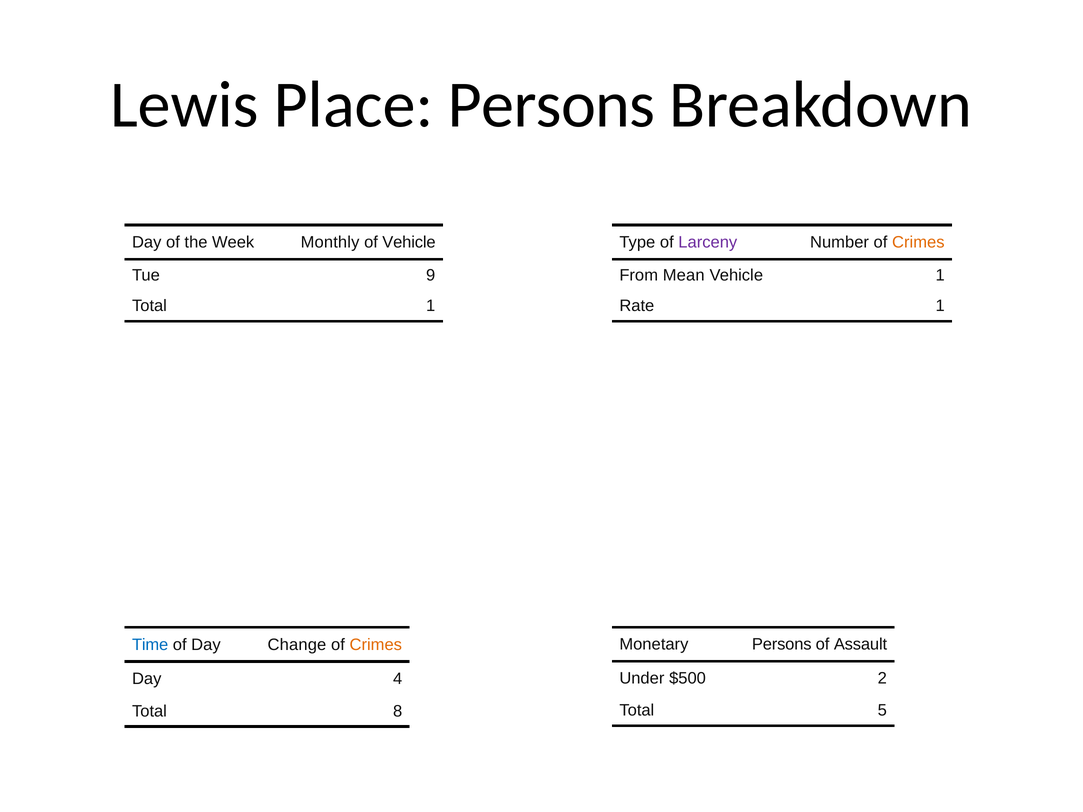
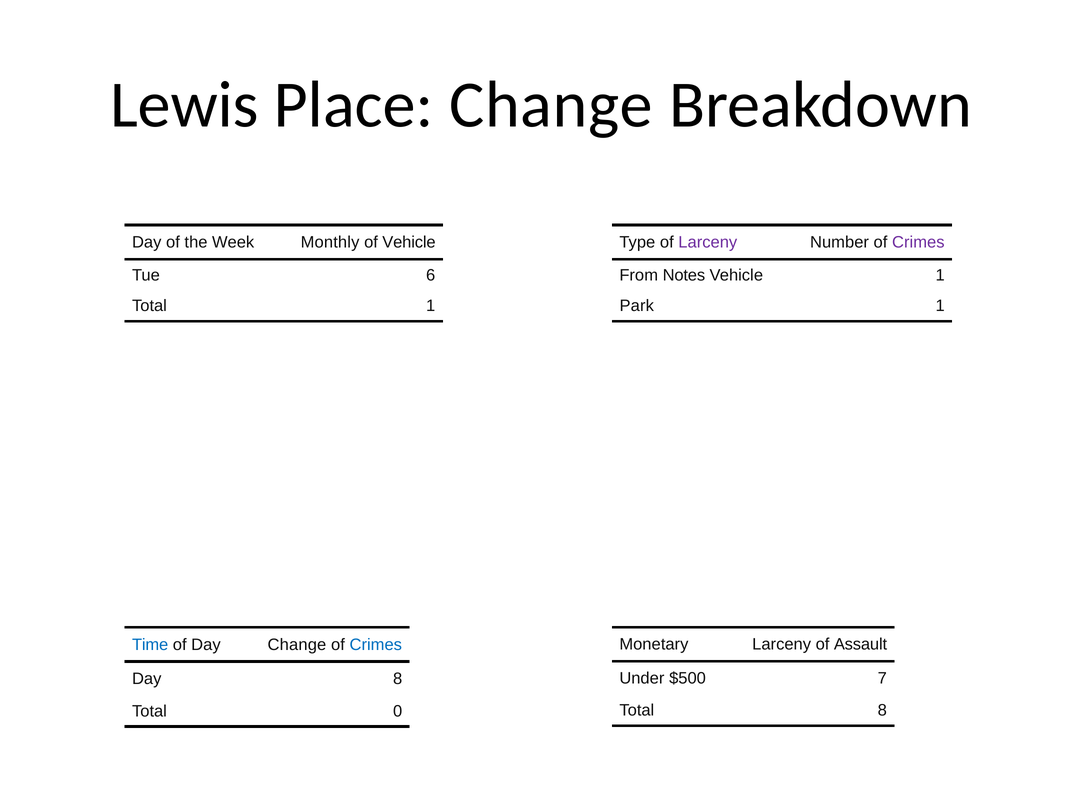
Place Persons: Persons -> Change (551, 105)
Crimes colour: orange -> purple (918, 243)
9: 9 -> 6 (431, 275)
Mean: Mean -> Notes (684, 275)
Rate: Rate -> Park (637, 306)
Monetary Persons: Persons -> Larceny (782, 645)
Crimes colour: orange -> blue (376, 645)
2: 2 -> 7 (882, 679)
Day 4: 4 -> 8 (398, 679)
Total 5: 5 -> 8 (882, 711)
8: 8 -> 0 (398, 712)
